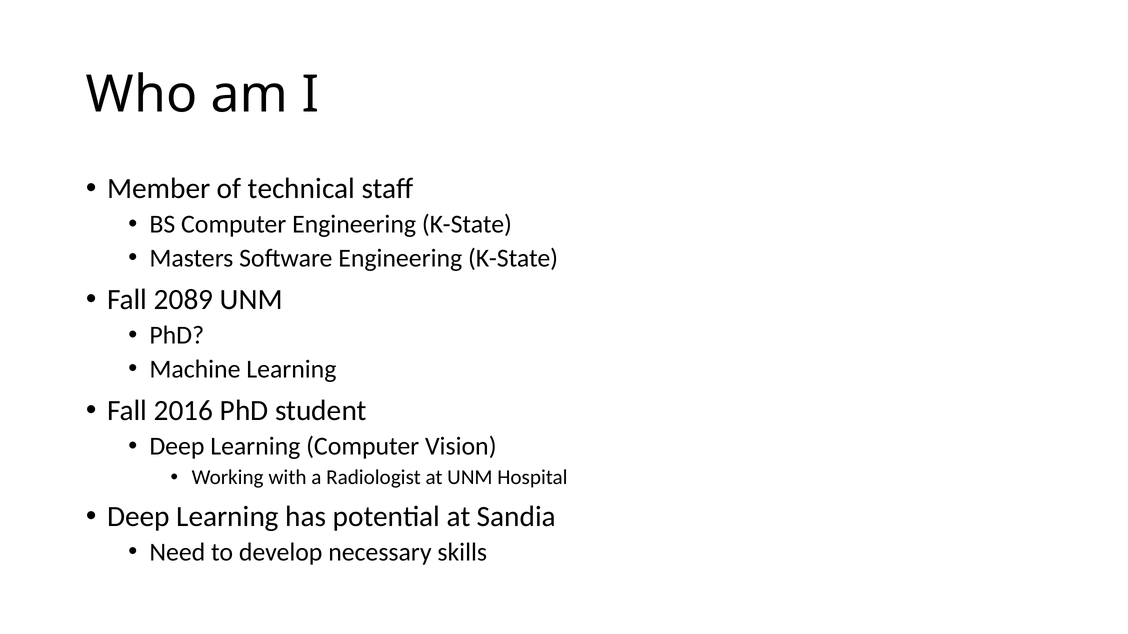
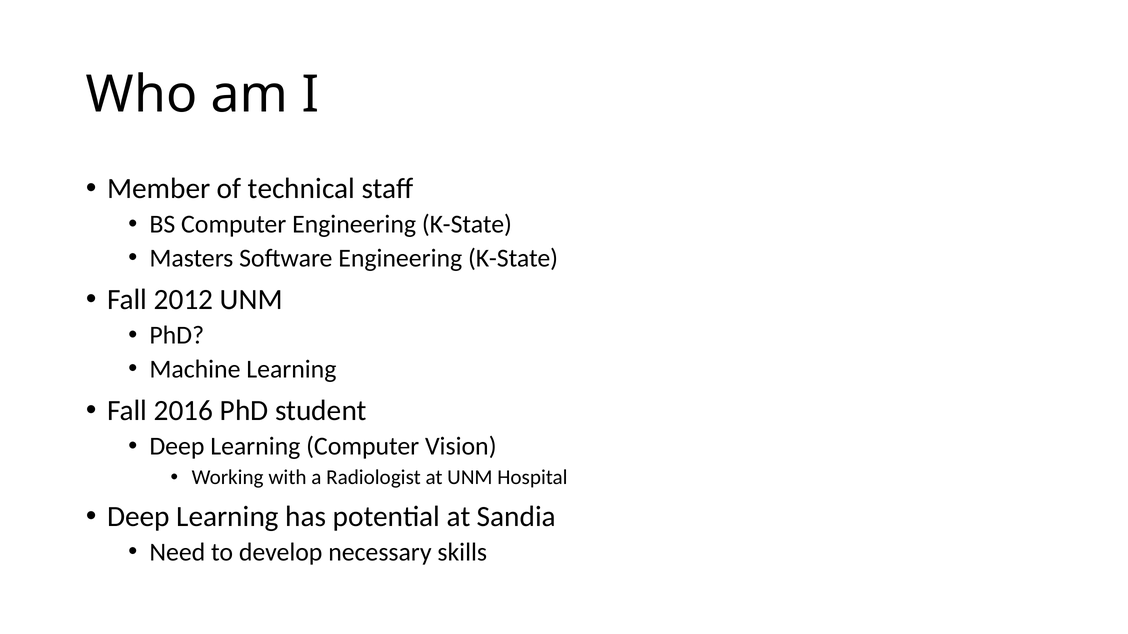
2089: 2089 -> 2012 (184, 300)
